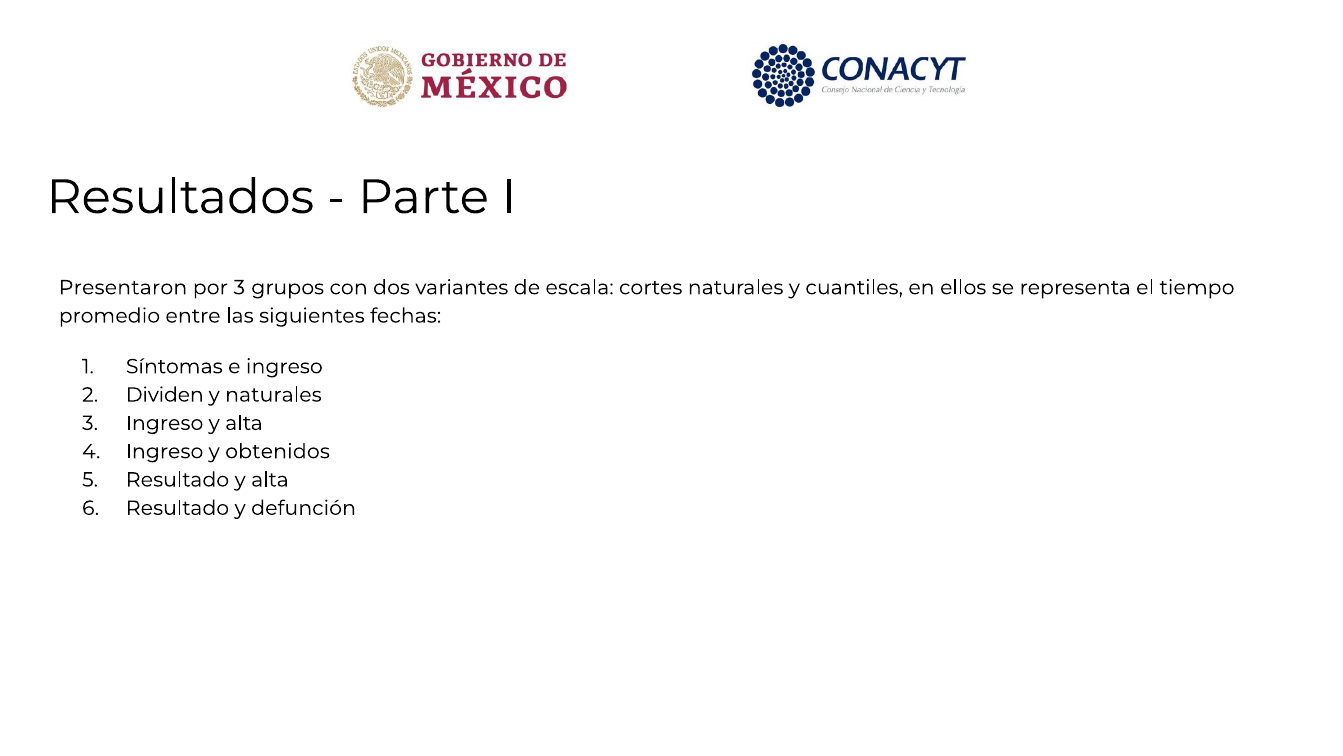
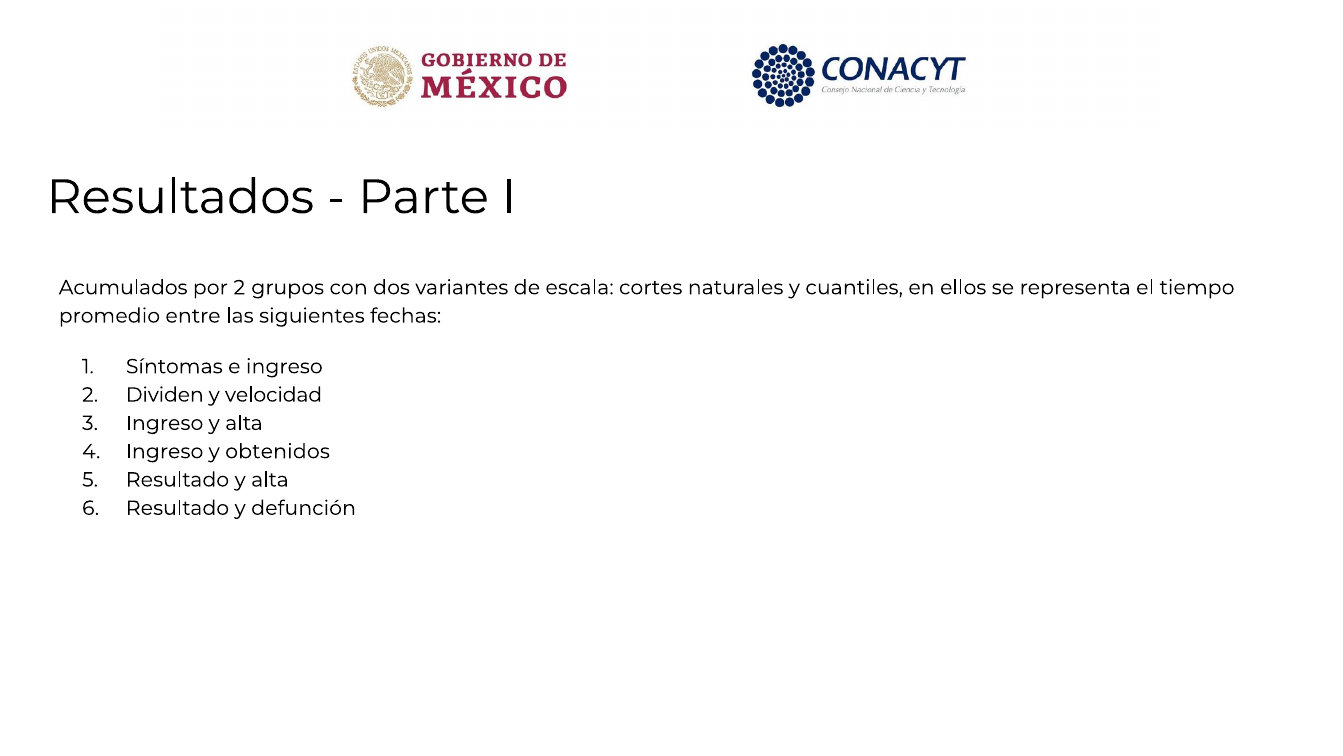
Presentaron: Presentaron -> Acumulados (123, 287)
por 3: 3 -> 2 (239, 287)
y naturales: naturales -> velocidad (274, 395)
